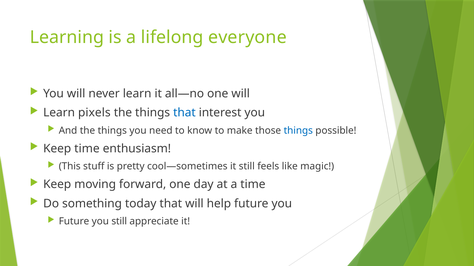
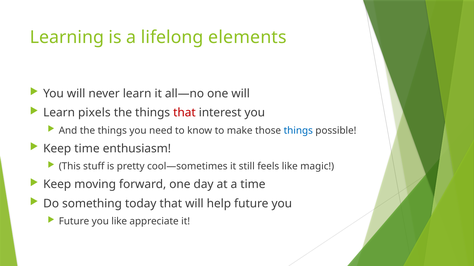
everyone: everyone -> elements (247, 37)
that colour: blue -> red (184, 113)
you still: still -> like (119, 222)
